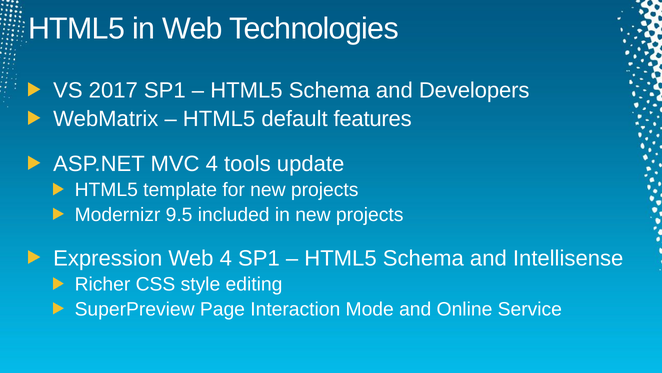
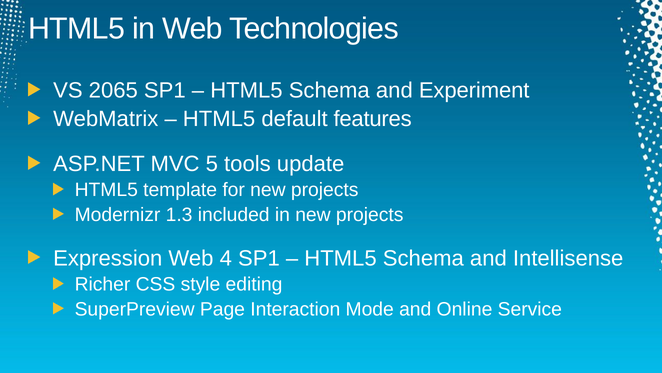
2017: 2017 -> 2065 (113, 90)
Developers: Developers -> Experiment (474, 90)
MVC 4: 4 -> 5 (212, 164)
9.5: 9.5 -> 1.3 (179, 215)
